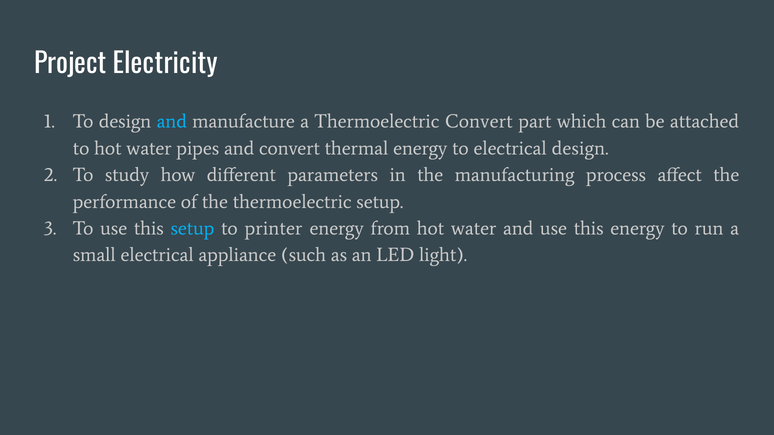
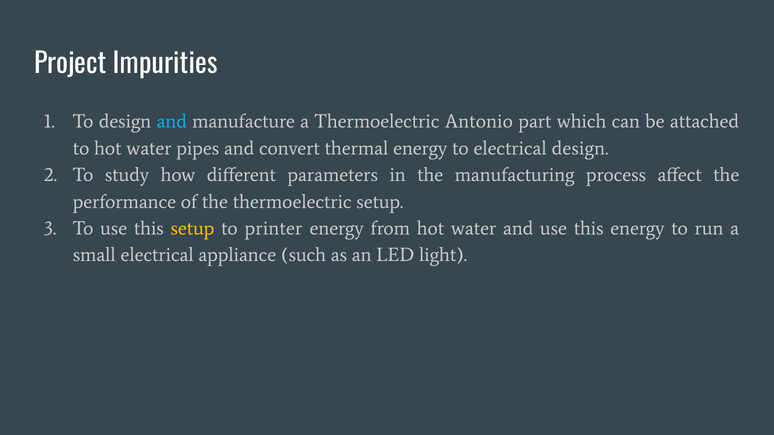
Electricity: Electricity -> Impurities (165, 64)
Thermoelectric Convert: Convert -> Antonio (479, 122)
setup colour: light blue -> yellow (192, 228)
